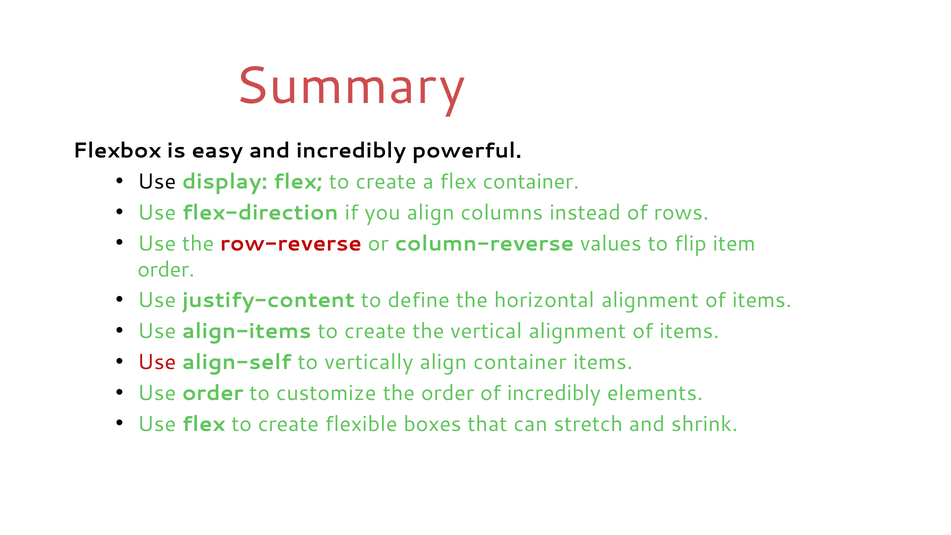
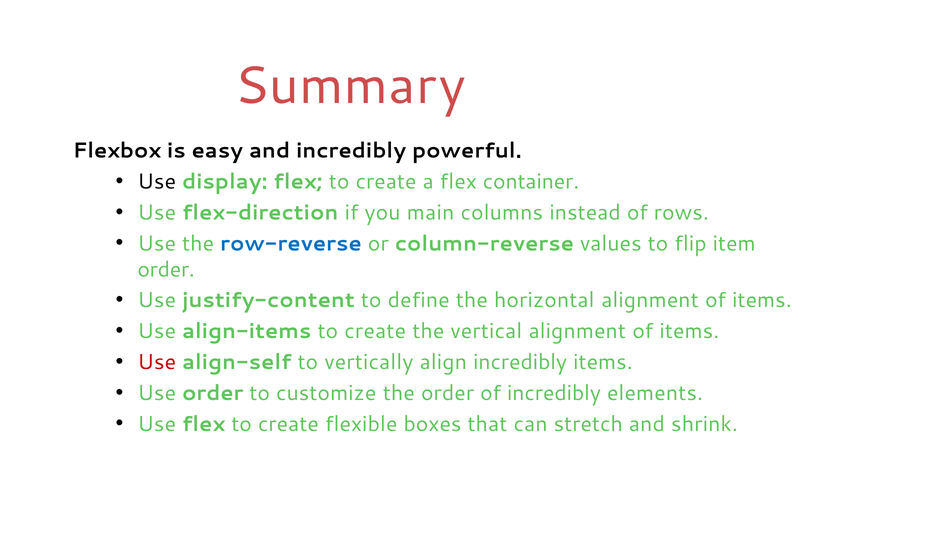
you align: align -> main (431, 213)
row-reverse colour: red -> blue (291, 244)
align container: container -> incredibly (520, 362)
